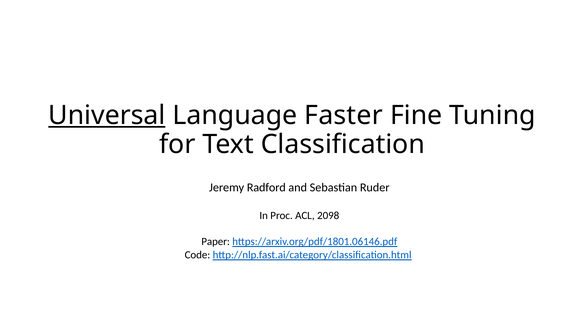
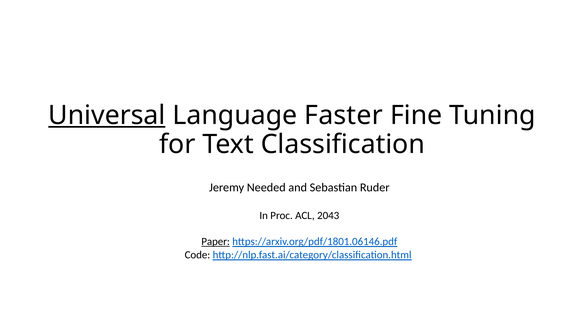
Radford: Radford -> Needed (266, 187)
2098: 2098 -> 2043 (328, 215)
Paper underline: none -> present (216, 242)
